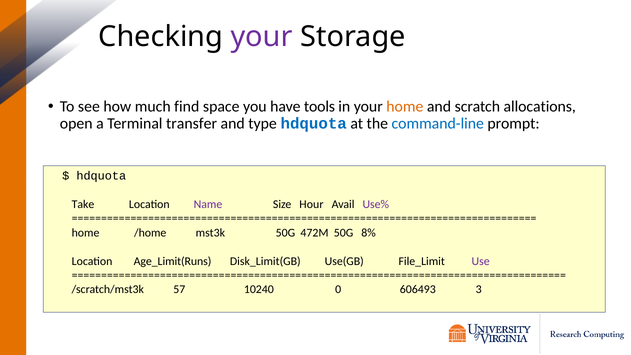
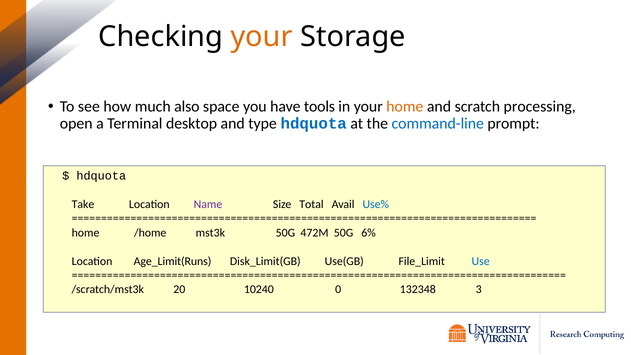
your colour: purple -> orange (262, 37)
find: find -> also (187, 107)
allocations: allocations -> processing (540, 107)
transfer: transfer -> desktop (192, 124)
Hour: Hour -> Total (311, 204)
Use% colour: purple -> blue (376, 204)
8%: 8% -> 6% (369, 233)
Use colour: purple -> blue (481, 261)
57: 57 -> 20 (179, 289)
606493: 606493 -> 132348 (418, 289)
